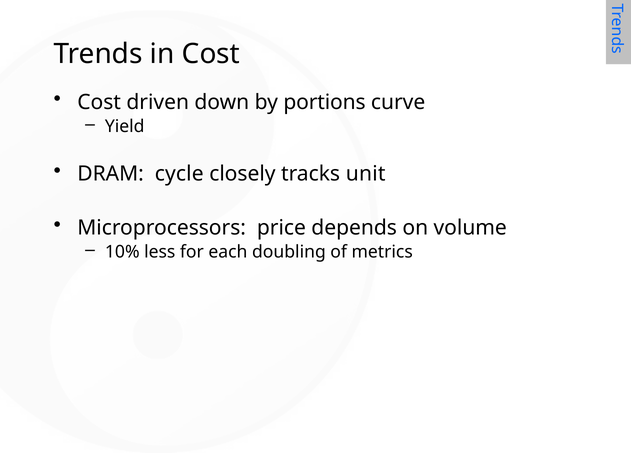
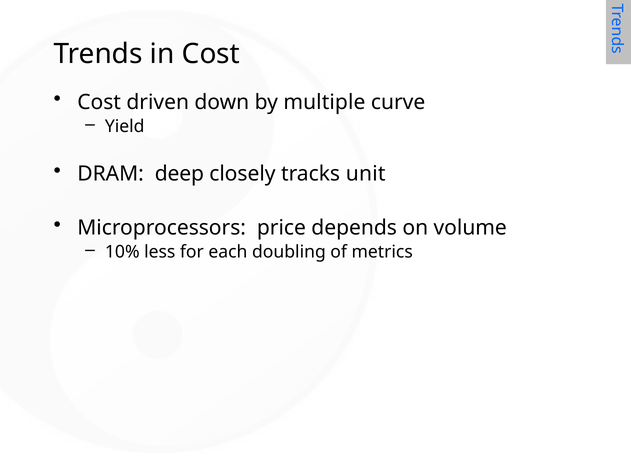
portions: portions -> multiple (324, 102)
cycle: cycle -> deep (179, 174)
